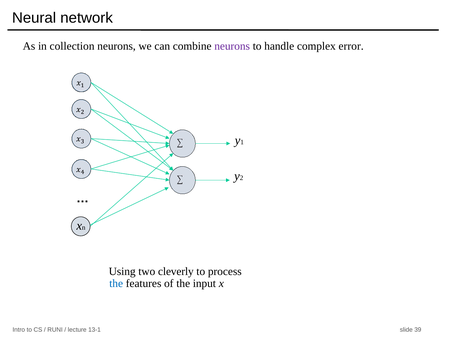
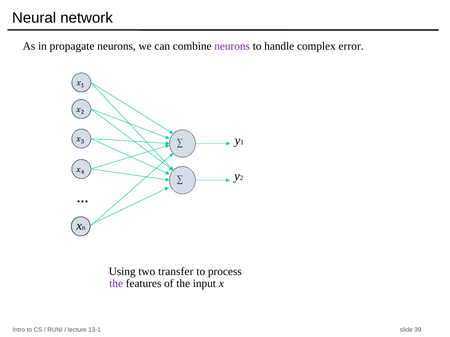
collection: collection -> propagate (72, 46)
cleverly: cleverly -> transfer (176, 272)
the colour: blue -> purple (116, 284)
